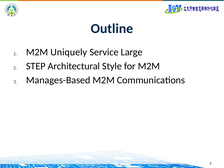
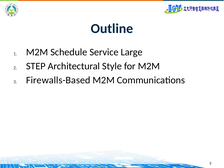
Uniquely: Uniquely -> Schedule (69, 52)
Manages-Based: Manages-Based -> Firewalls-Based (58, 80)
